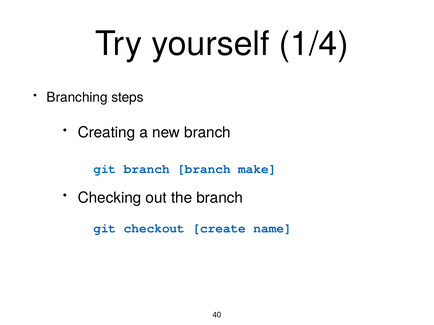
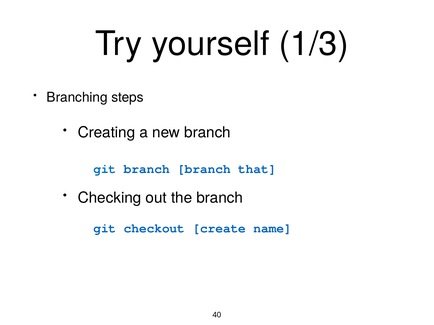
1/4: 1/4 -> 1/3 (314, 44)
make: make -> that (257, 169)
